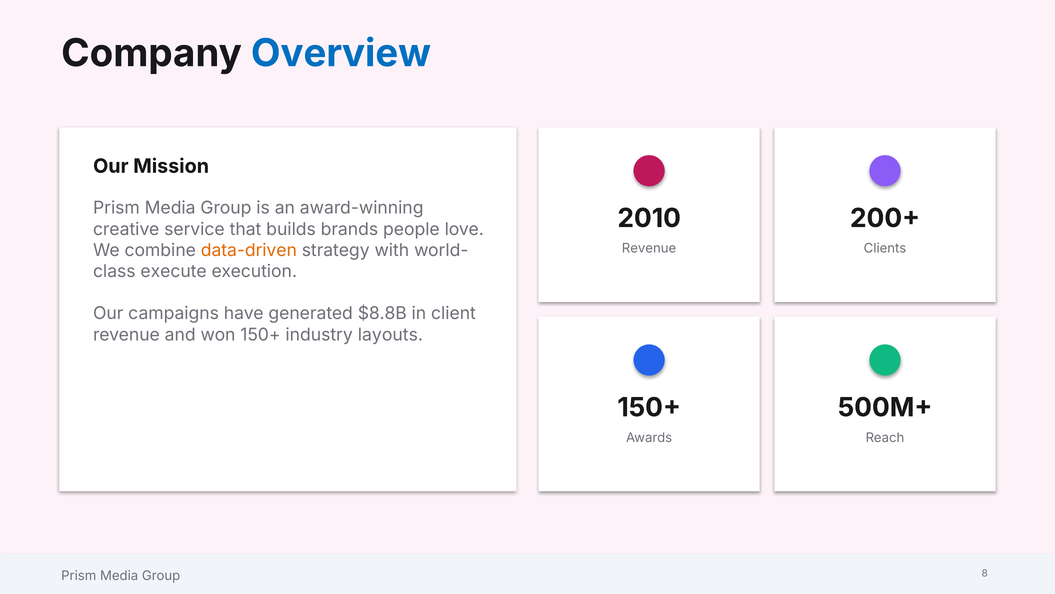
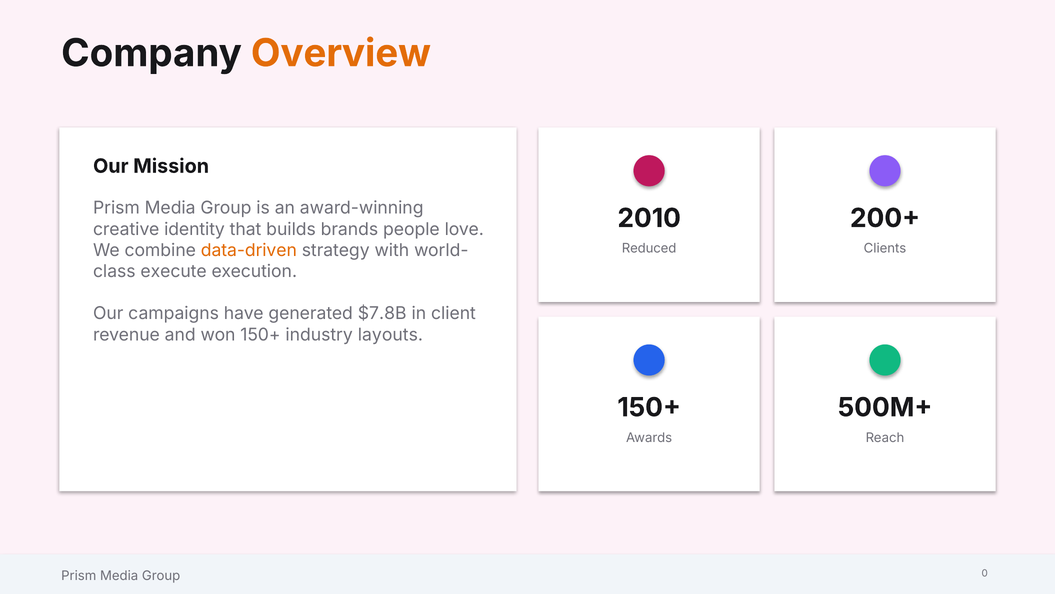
Overview colour: blue -> orange (341, 53)
service: service -> identity (194, 229)
Revenue: Revenue -> Reduced (649, 248)
$8.8B: $8.8B -> $7.8B (382, 313)
8: 8 -> 0 (985, 573)
